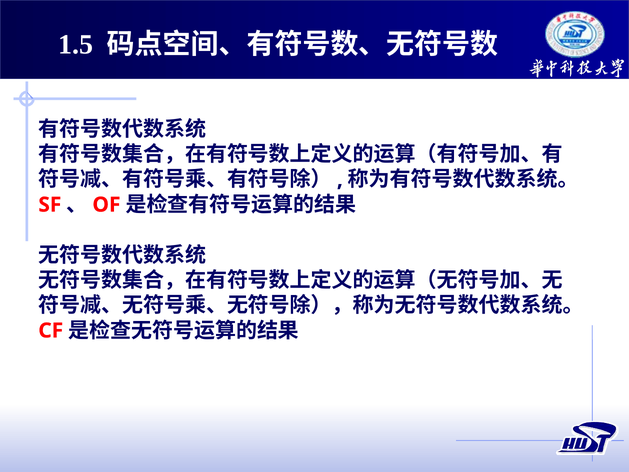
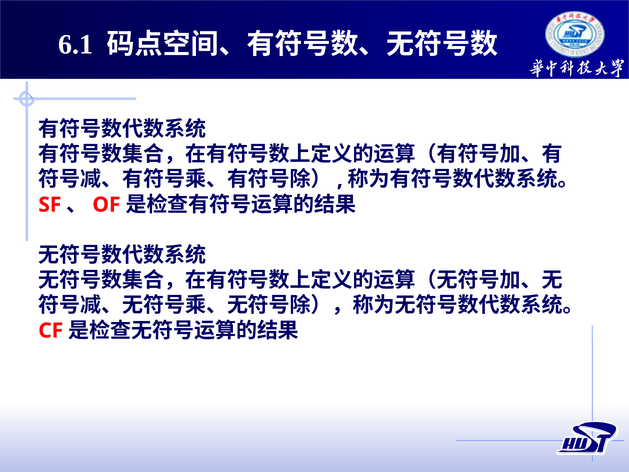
1.5: 1.5 -> 6.1 (76, 45)
